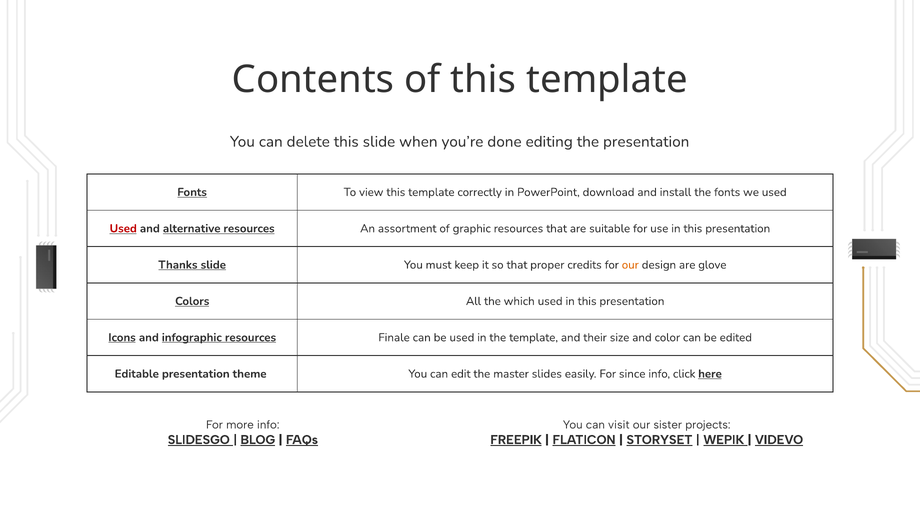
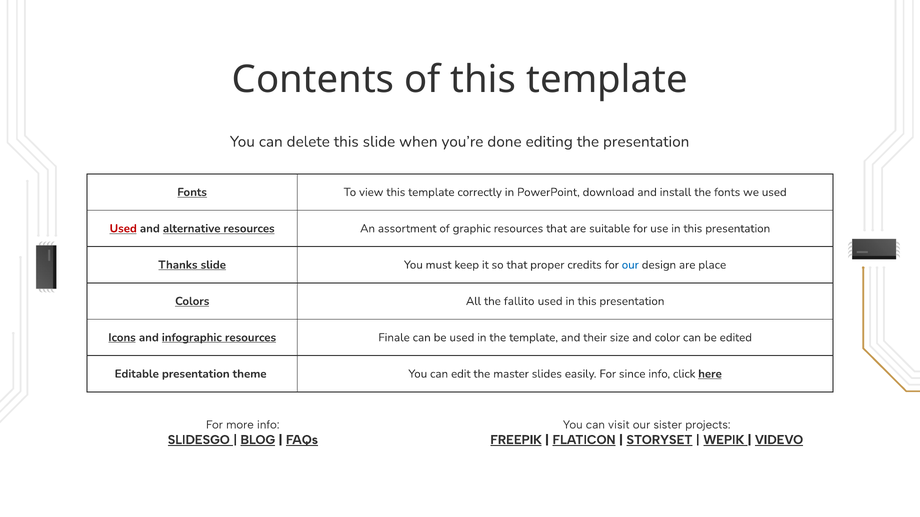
our colour: orange -> blue (630, 265)
glove: glove -> place (712, 265)
which: which -> fallito (519, 301)
